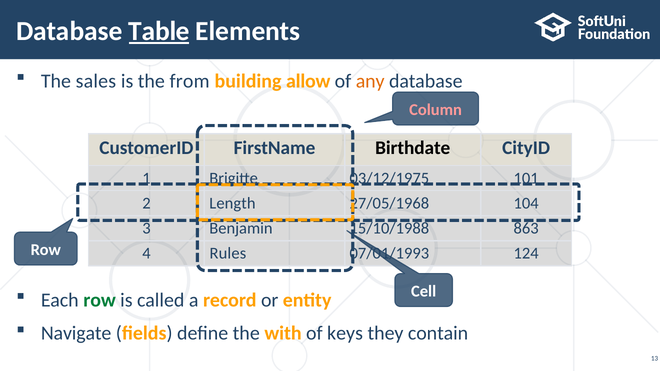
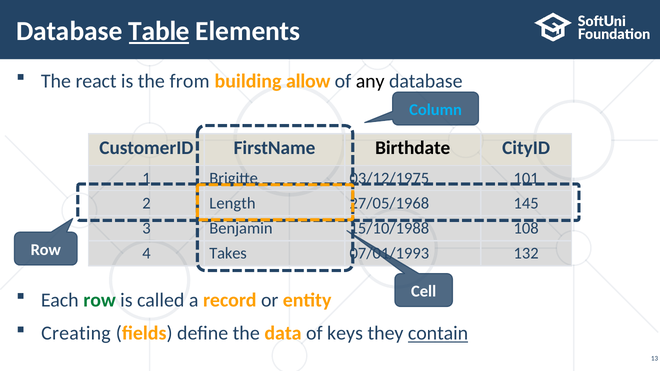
sales: sales -> react (96, 81)
any colour: orange -> black (370, 81)
Column colour: pink -> light blue (436, 110)
104: 104 -> 145 (526, 203)
863: 863 -> 108 (526, 228)
Rules: Rules -> Takes (228, 254)
124: 124 -> 132 (526, 254)
Navigate: Navigate -> Creating (76, 334)
with: with -> data (283, 334)
contain underline: none -> present (438, 334)
